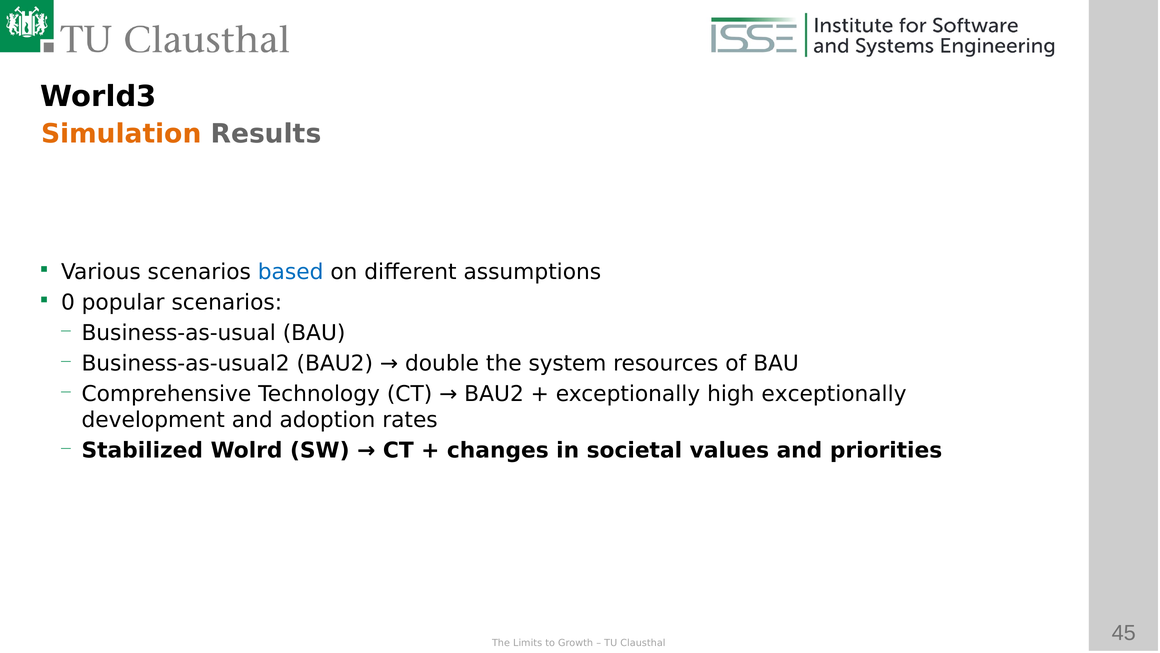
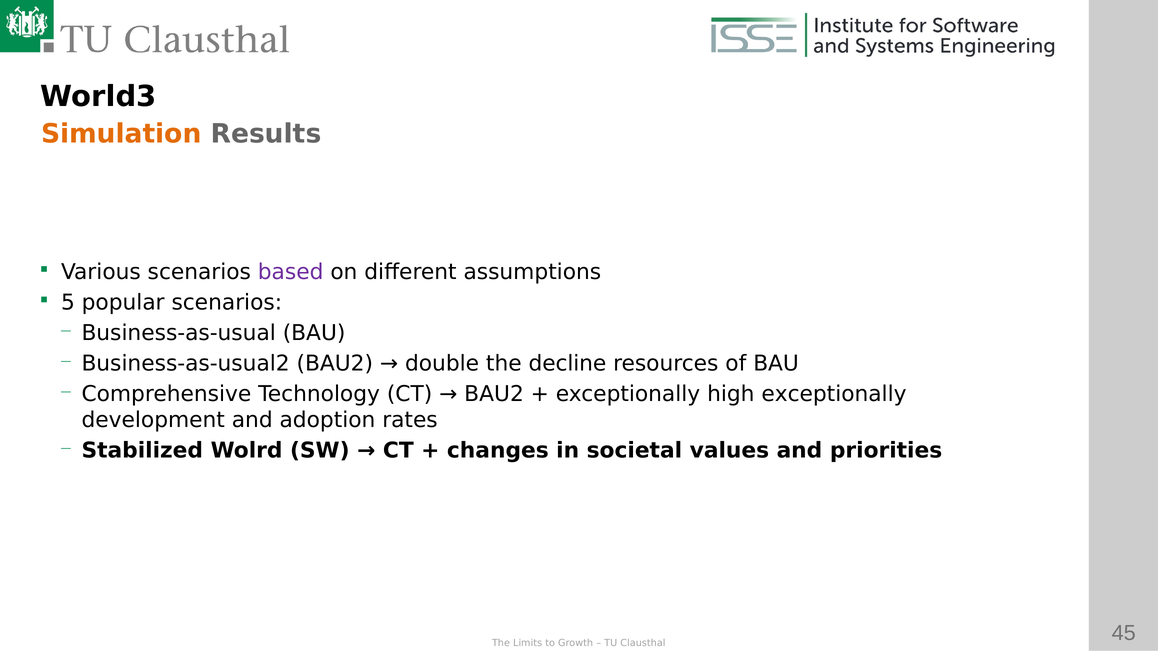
based colour: blue -> purple (291, 272)
0: 0 -> 5 (68, 302)
system: system -> decline (567, 363)
